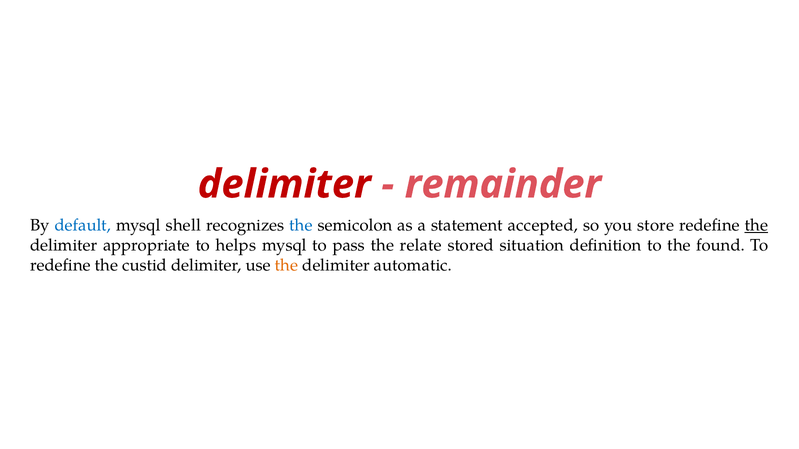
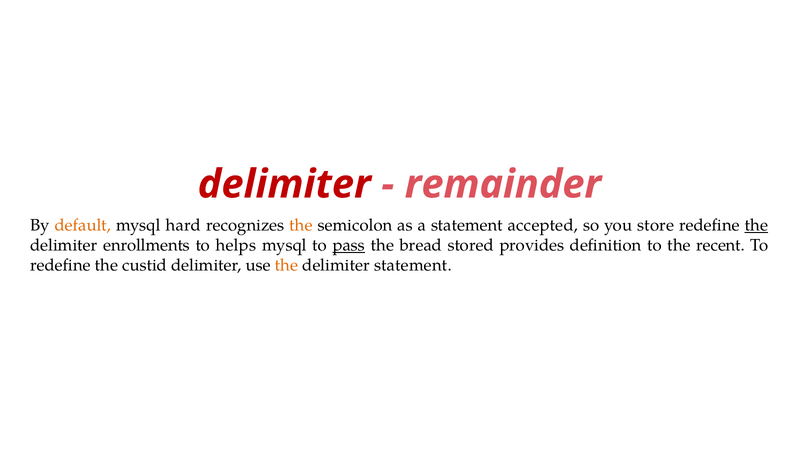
default colour: blue -> orange (83, 226)
shell: shell -> hard (183, 226)
the colour: blue -> orange (301, 226)
appropriate: appropriate -> enrollments (147, 246)
pass underline: none -> present (349, 246)
relate: relate -> bread (421, 246)
situation: situation -> provides (532, 246)
found: found -> recent (721, 246)
delimiter automatic: automatic -> statement (413, 265)
